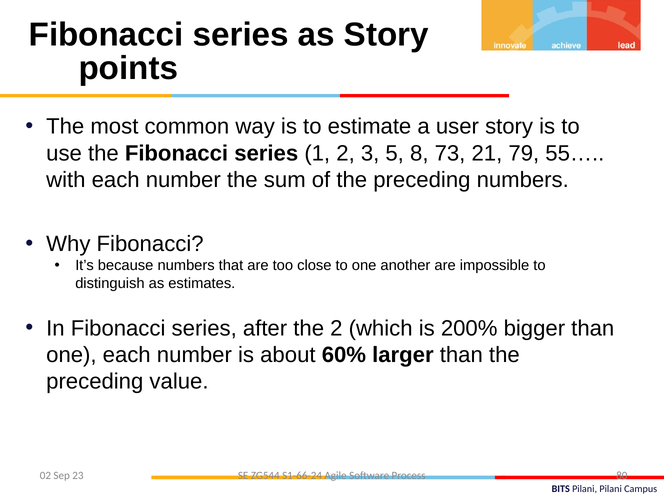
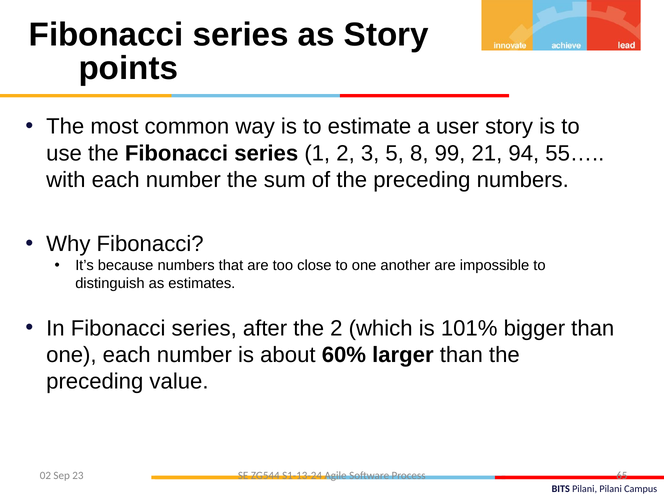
73: 73 -> 99 (450, 153)
79: 79 -> 94 (524, 153)
200%: 200% -> 101% (469, 328)
S1-66-24: S1-66-24 -> S1-13-24 (302, 476)
80: 80 -> 65 (622, 476)
